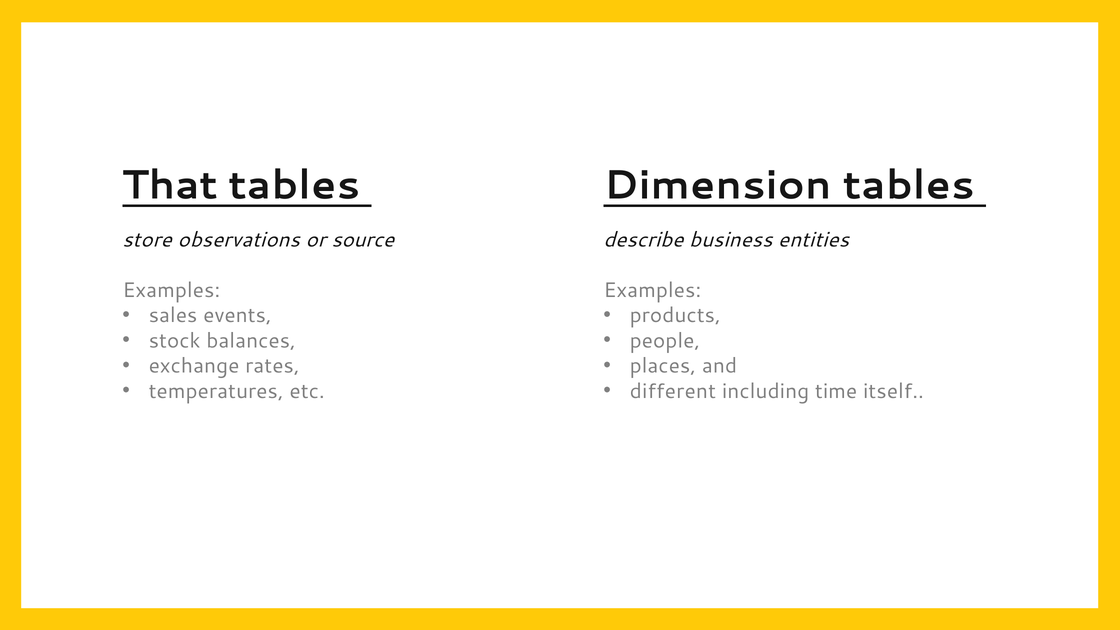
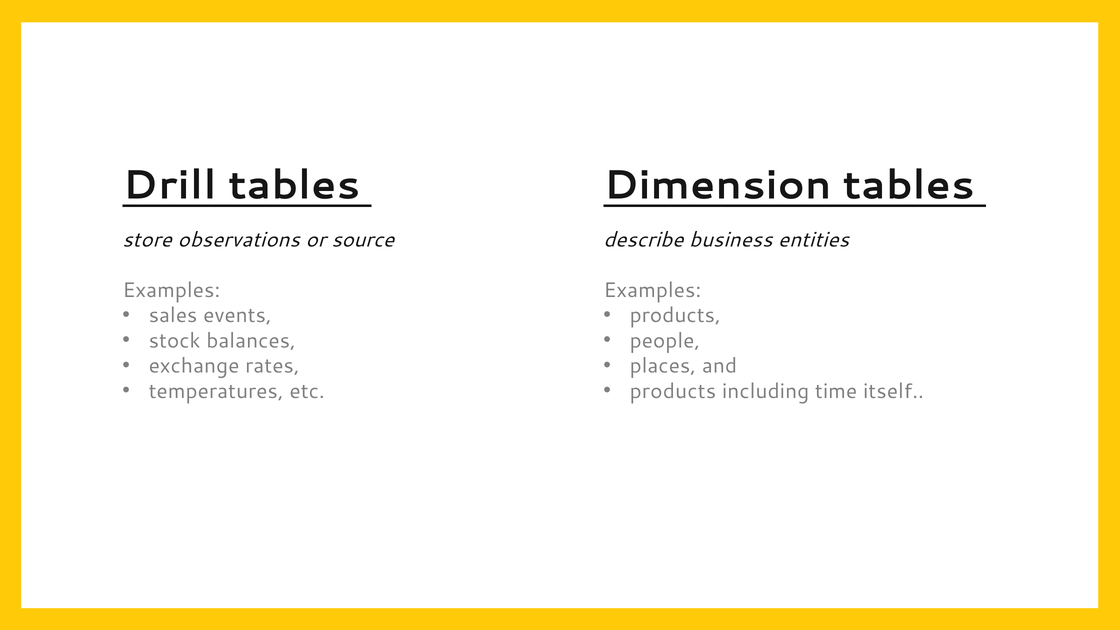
That: That -> Drill (170, 185)
different: different -> products (673, 391)
